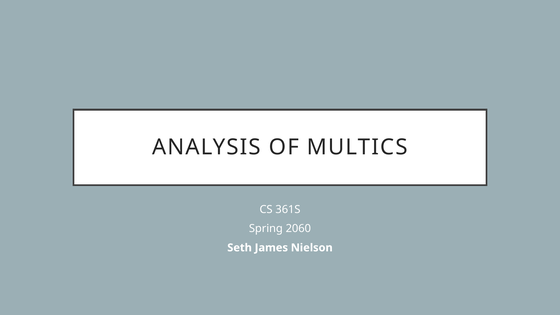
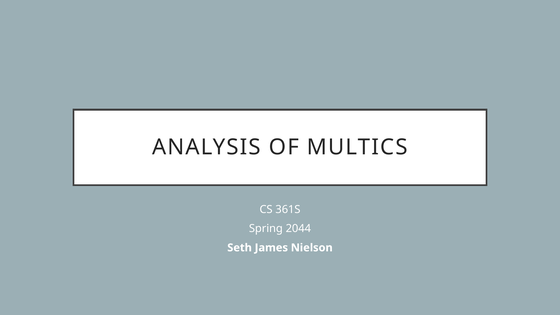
2060: 2060 -> 2044 (298, 229)
